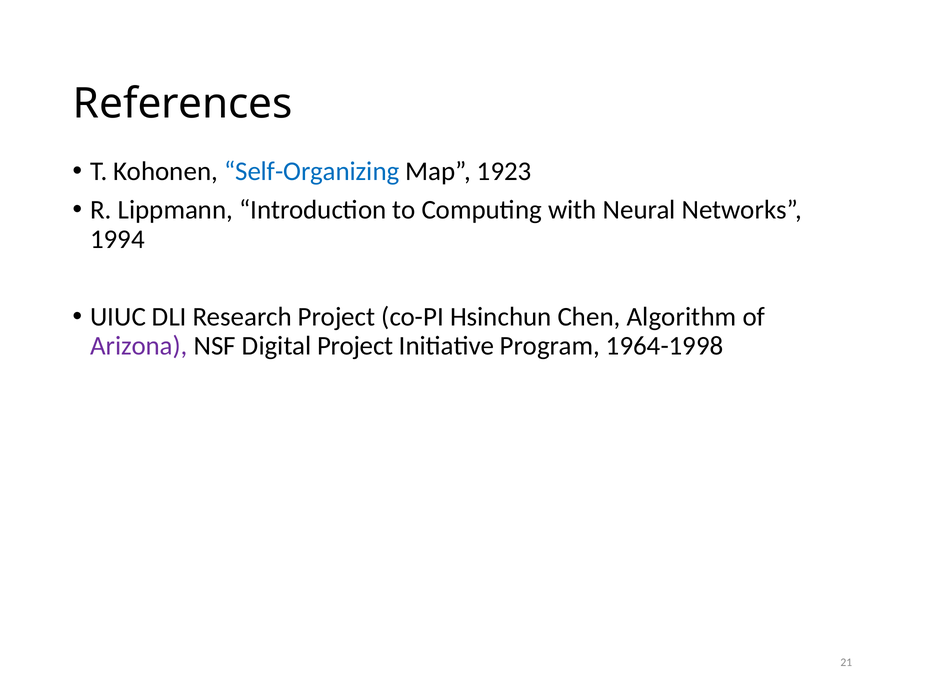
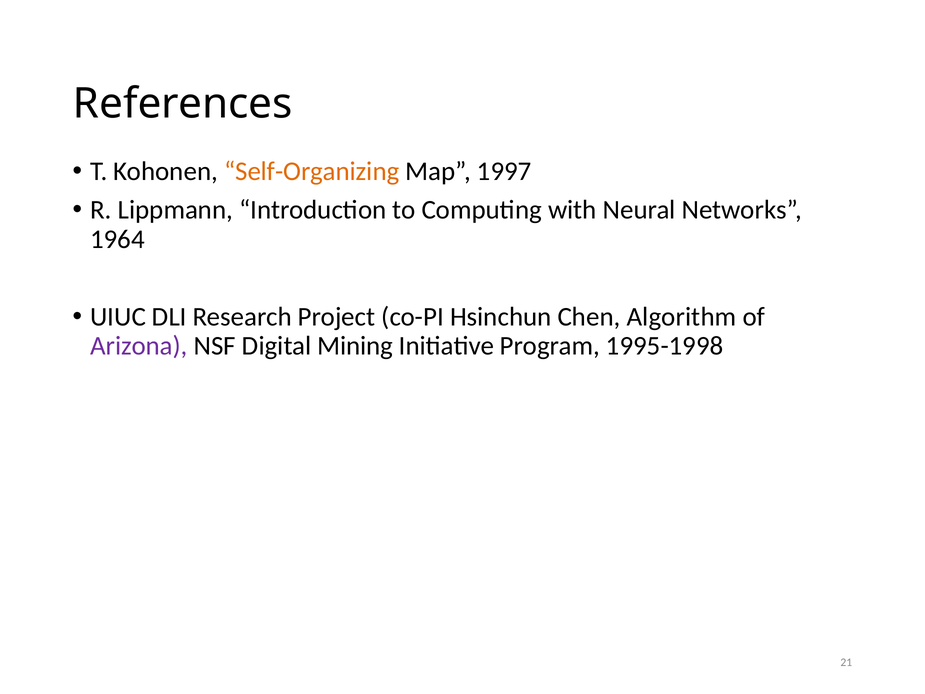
Self-Organizing colour: blue -> orange (312, 171)
1923: 1923 -> 1997 (504, 171)
1994: 1994 -> 1964 (117, 239)
Digital Project: Project -> Mining (355, 346)
1964-1998: 1964-1998 -> 1995-1998 (665, 346)
